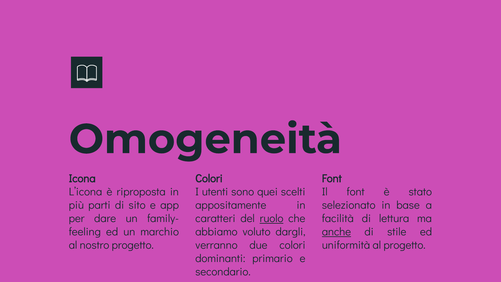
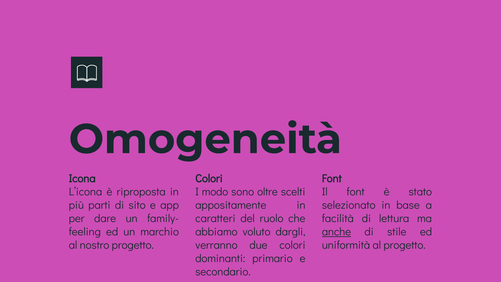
utenti: utenti -> modo (215, 192)
quei: quei -> oltre (268, 192)
ruolo underline: present -> none (272, 218)
